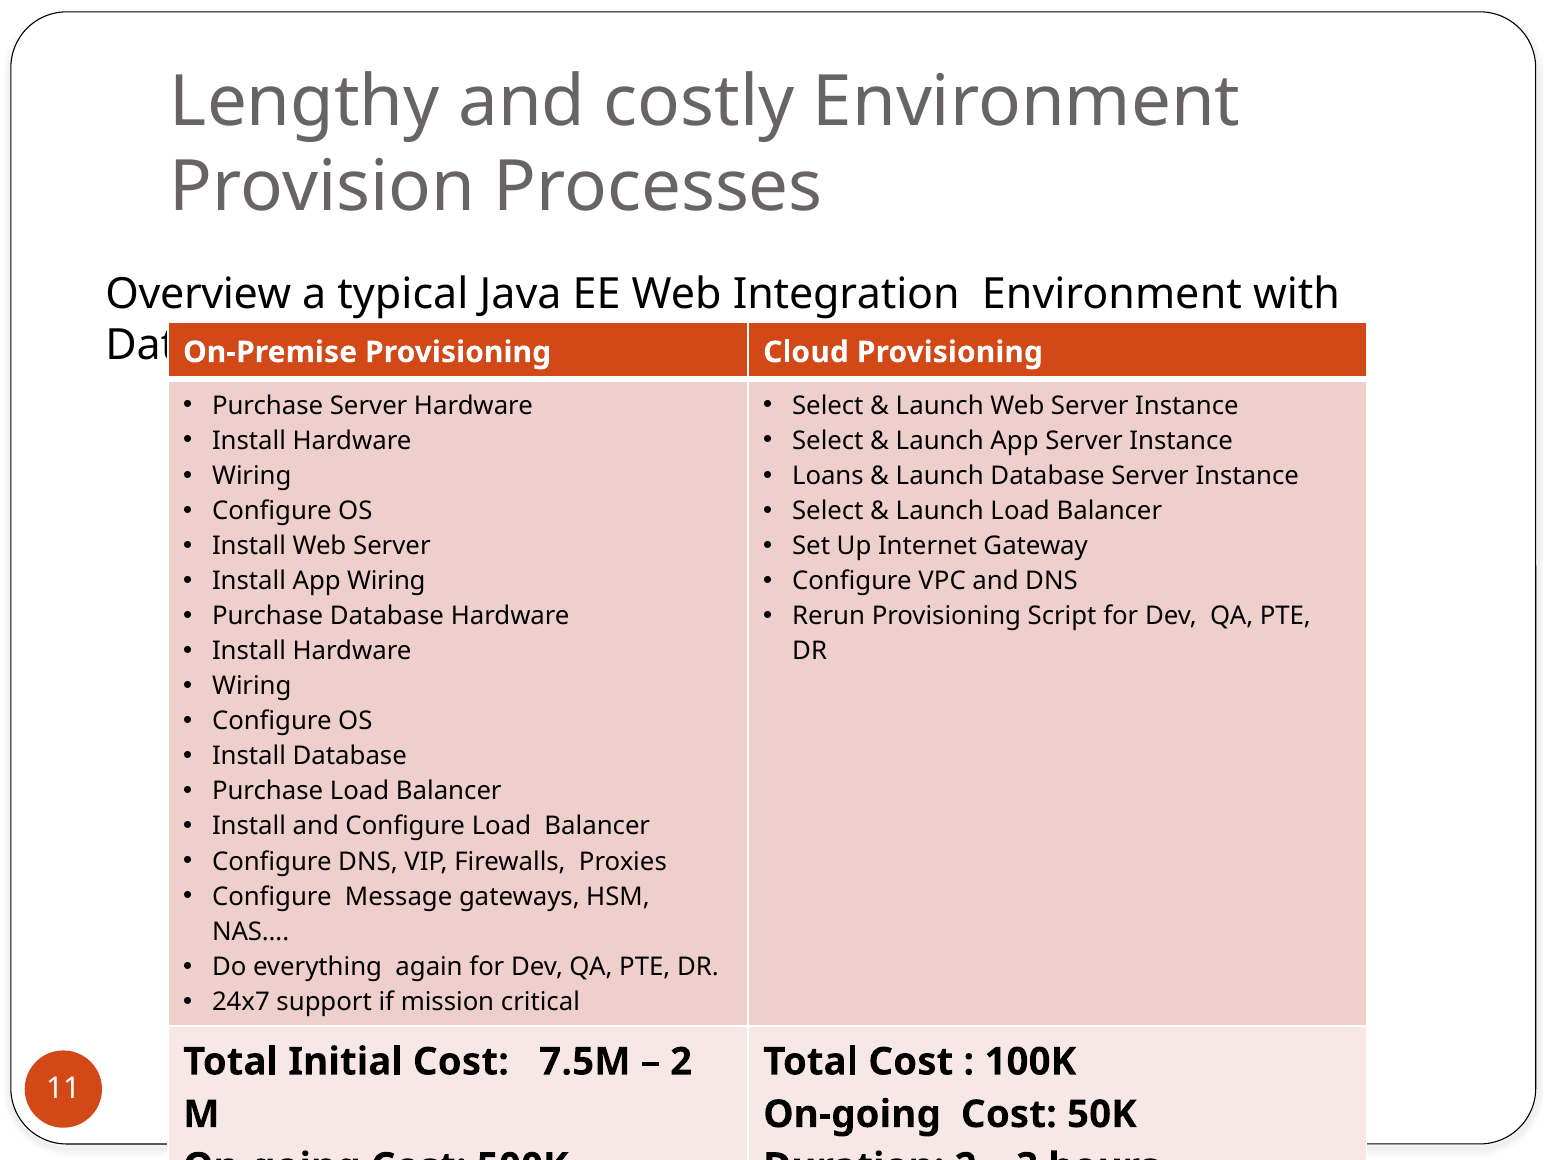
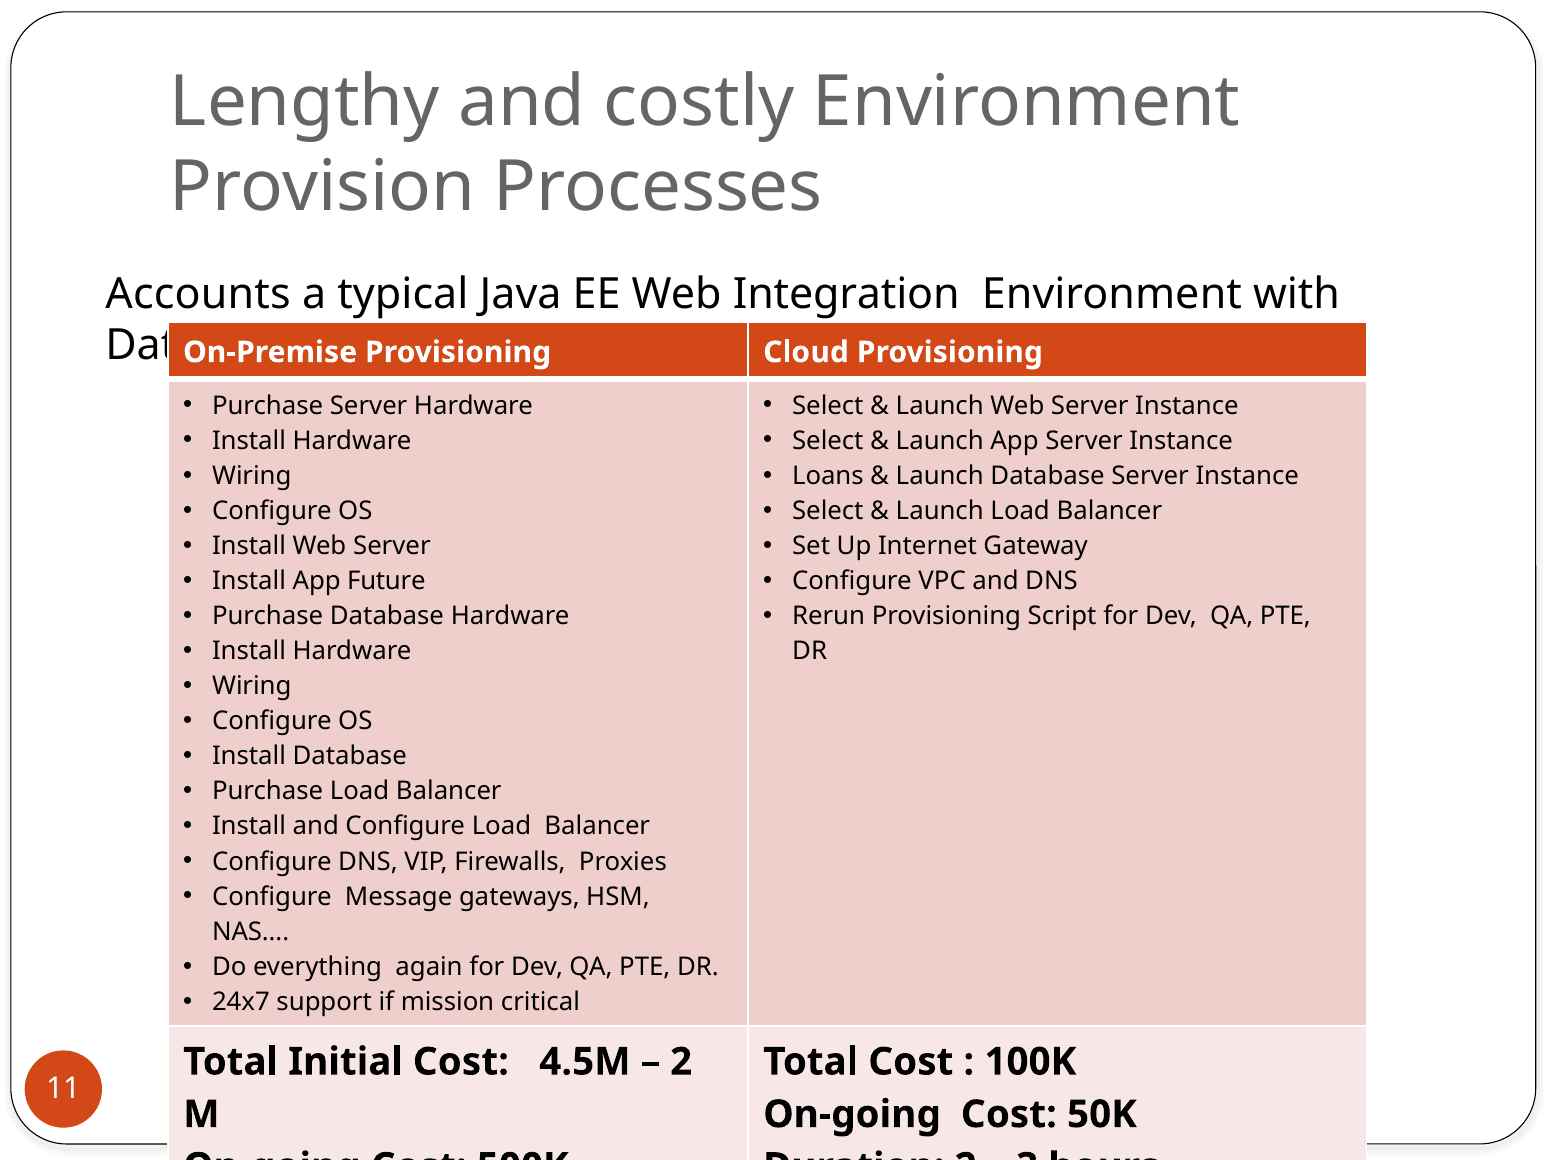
Overview: Overview -> Accounts (198, 294)
App Wiring: Wiring -> Future (386, 581)
7.5M: 7.5M -> 4.5M (585, 1062)
